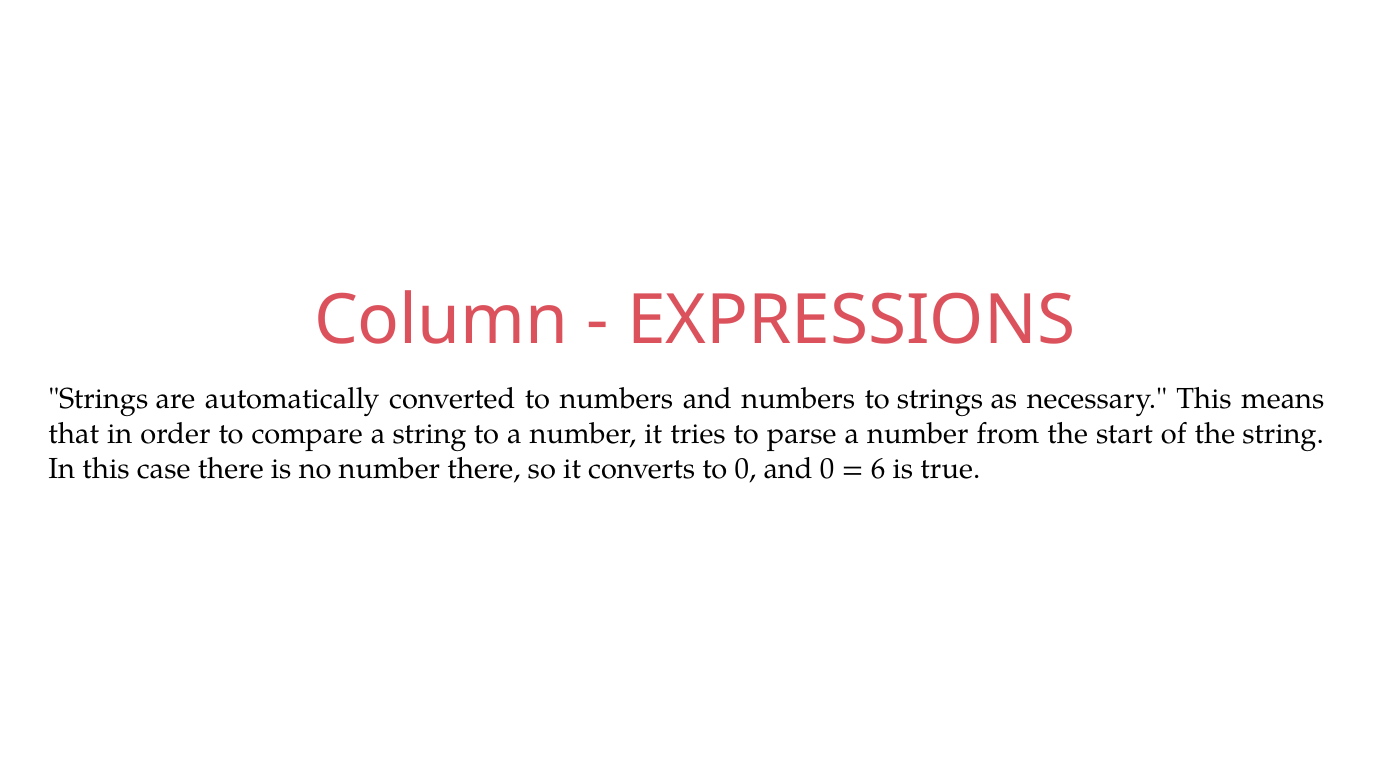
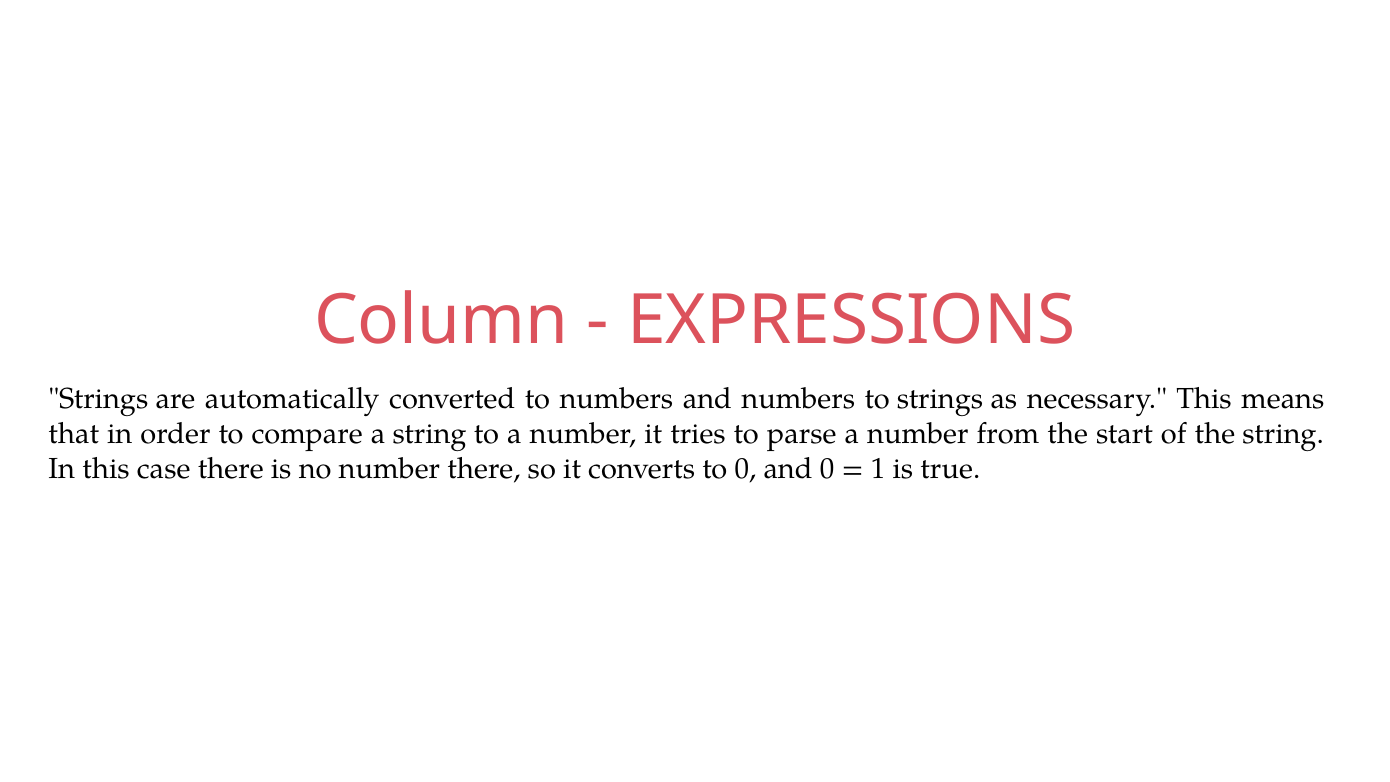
6: 6 -> 1 (878, 469)
